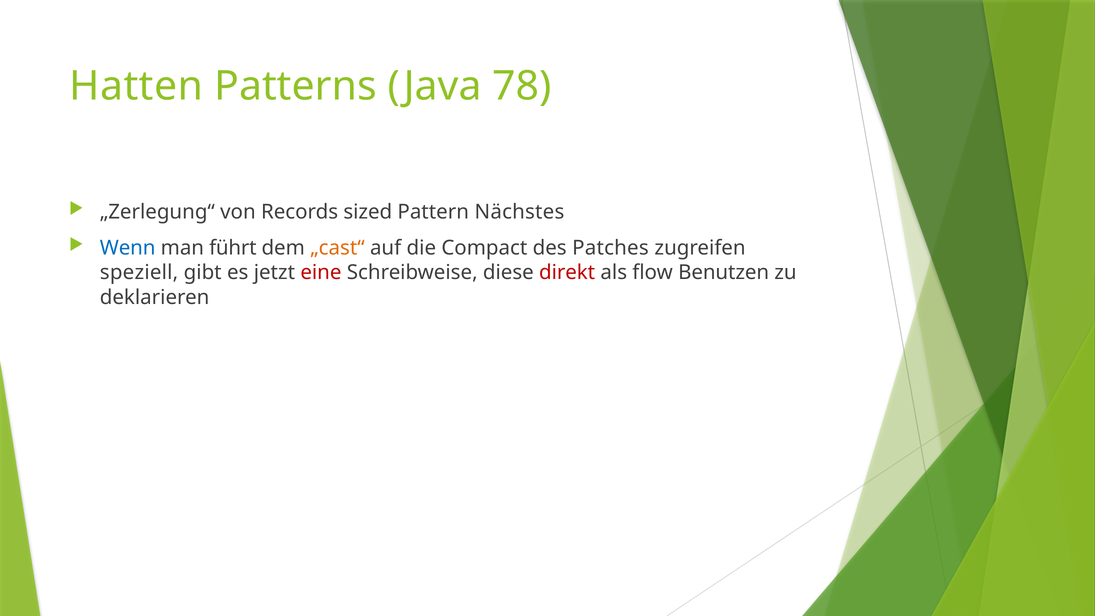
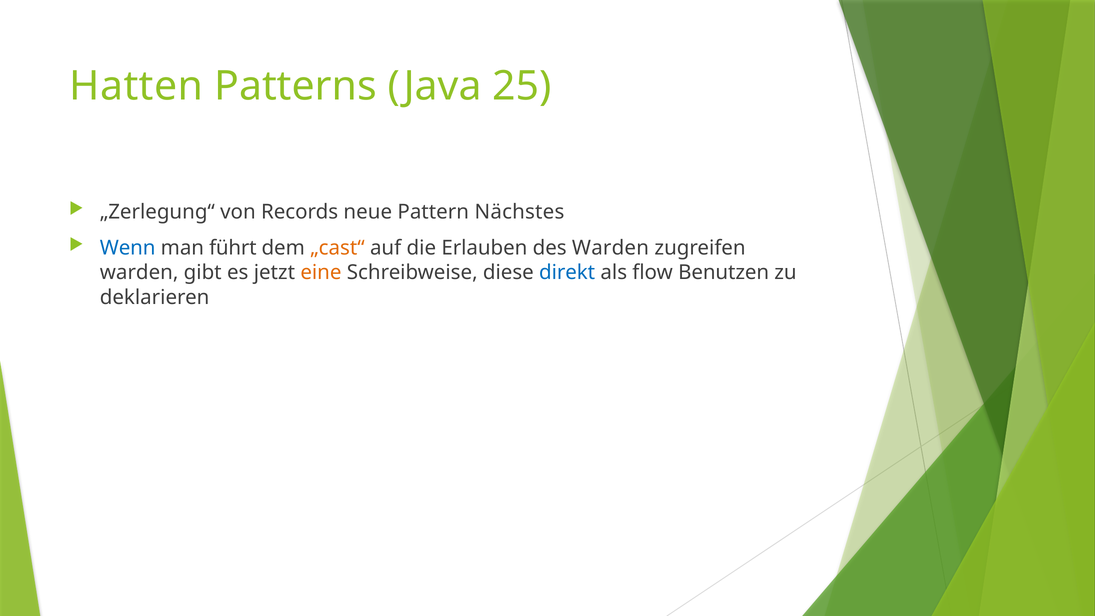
78: 78 -> 25 (522, 86)
sized: sized -> neue (368, 212)
Compact: Compact -> Erlauben (484, 248)
des Patches: Patches -> Warden (610, 248)
speziell: speziell -> warden (139, 273)
eine colour: red -> orange (321, 273)
direkt colour: red -> blue (567, 273)
